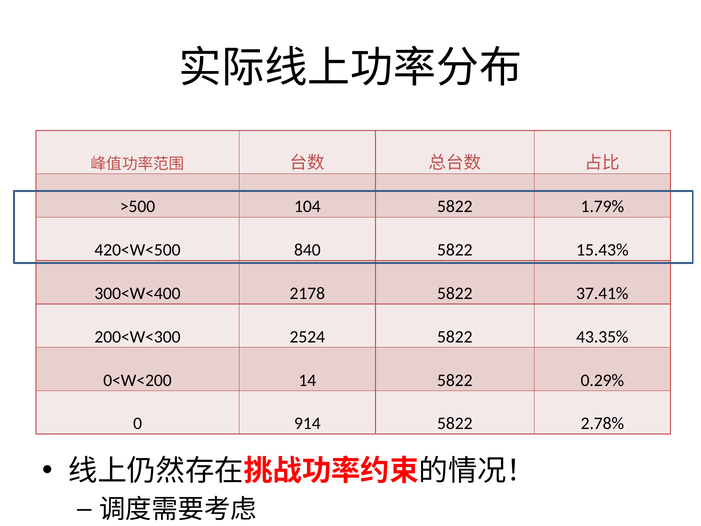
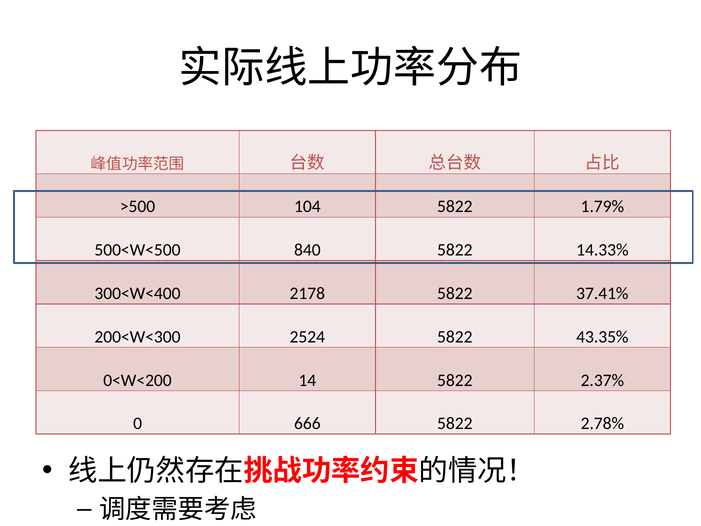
420<W<500: 420<W<500 -> 500<W<500 (137, 250)
15.43%: 15.43% -> 14.33% (602, 250)
0.29%: 0.29% -> 2.37% (602, 380)
914: 914 -> 666 (307, 423)
